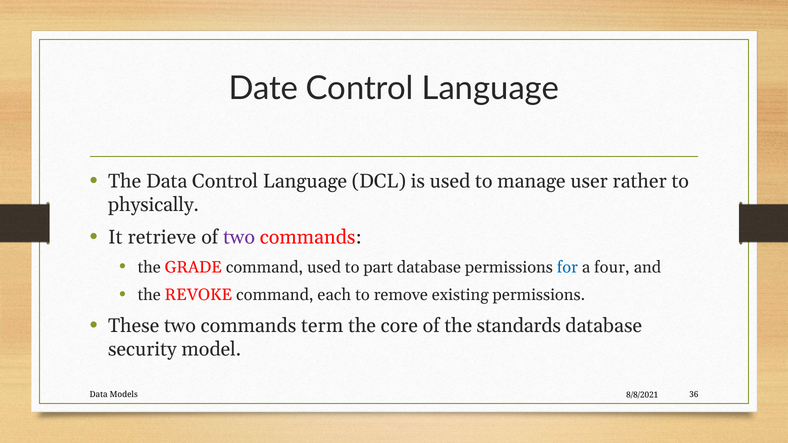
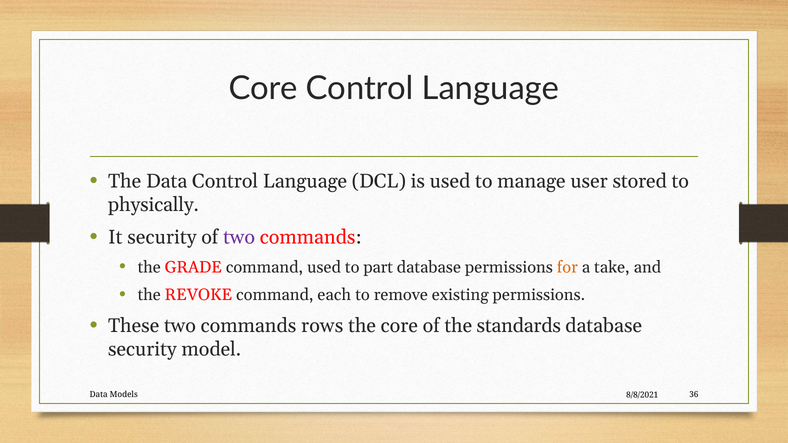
Date: Date -> Core (263, 88)
rather: rather -> stored (640, 181)
It retrieve: retrieve -> security (162, 238)
for colour: blue -> orange (567, 267)
four: four -> take (612, 267)
term: term -> rows (322, 326)
